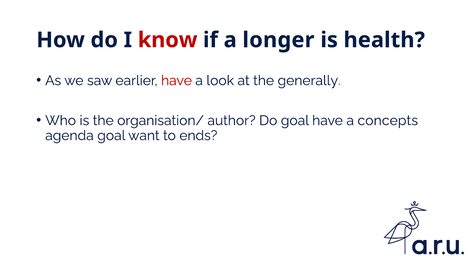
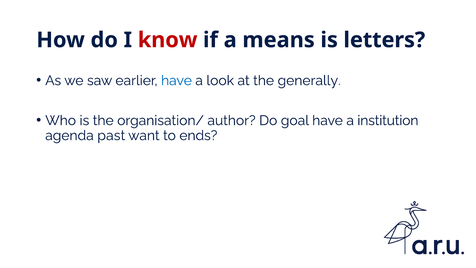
longer: longer -> means (279, 40)
health: health -> letters (384, 40)
have colour: red -> blue (177, 80)
concepts: concepts -> institution (388, 120)
agenda goal: goal -> past (111, 135)
